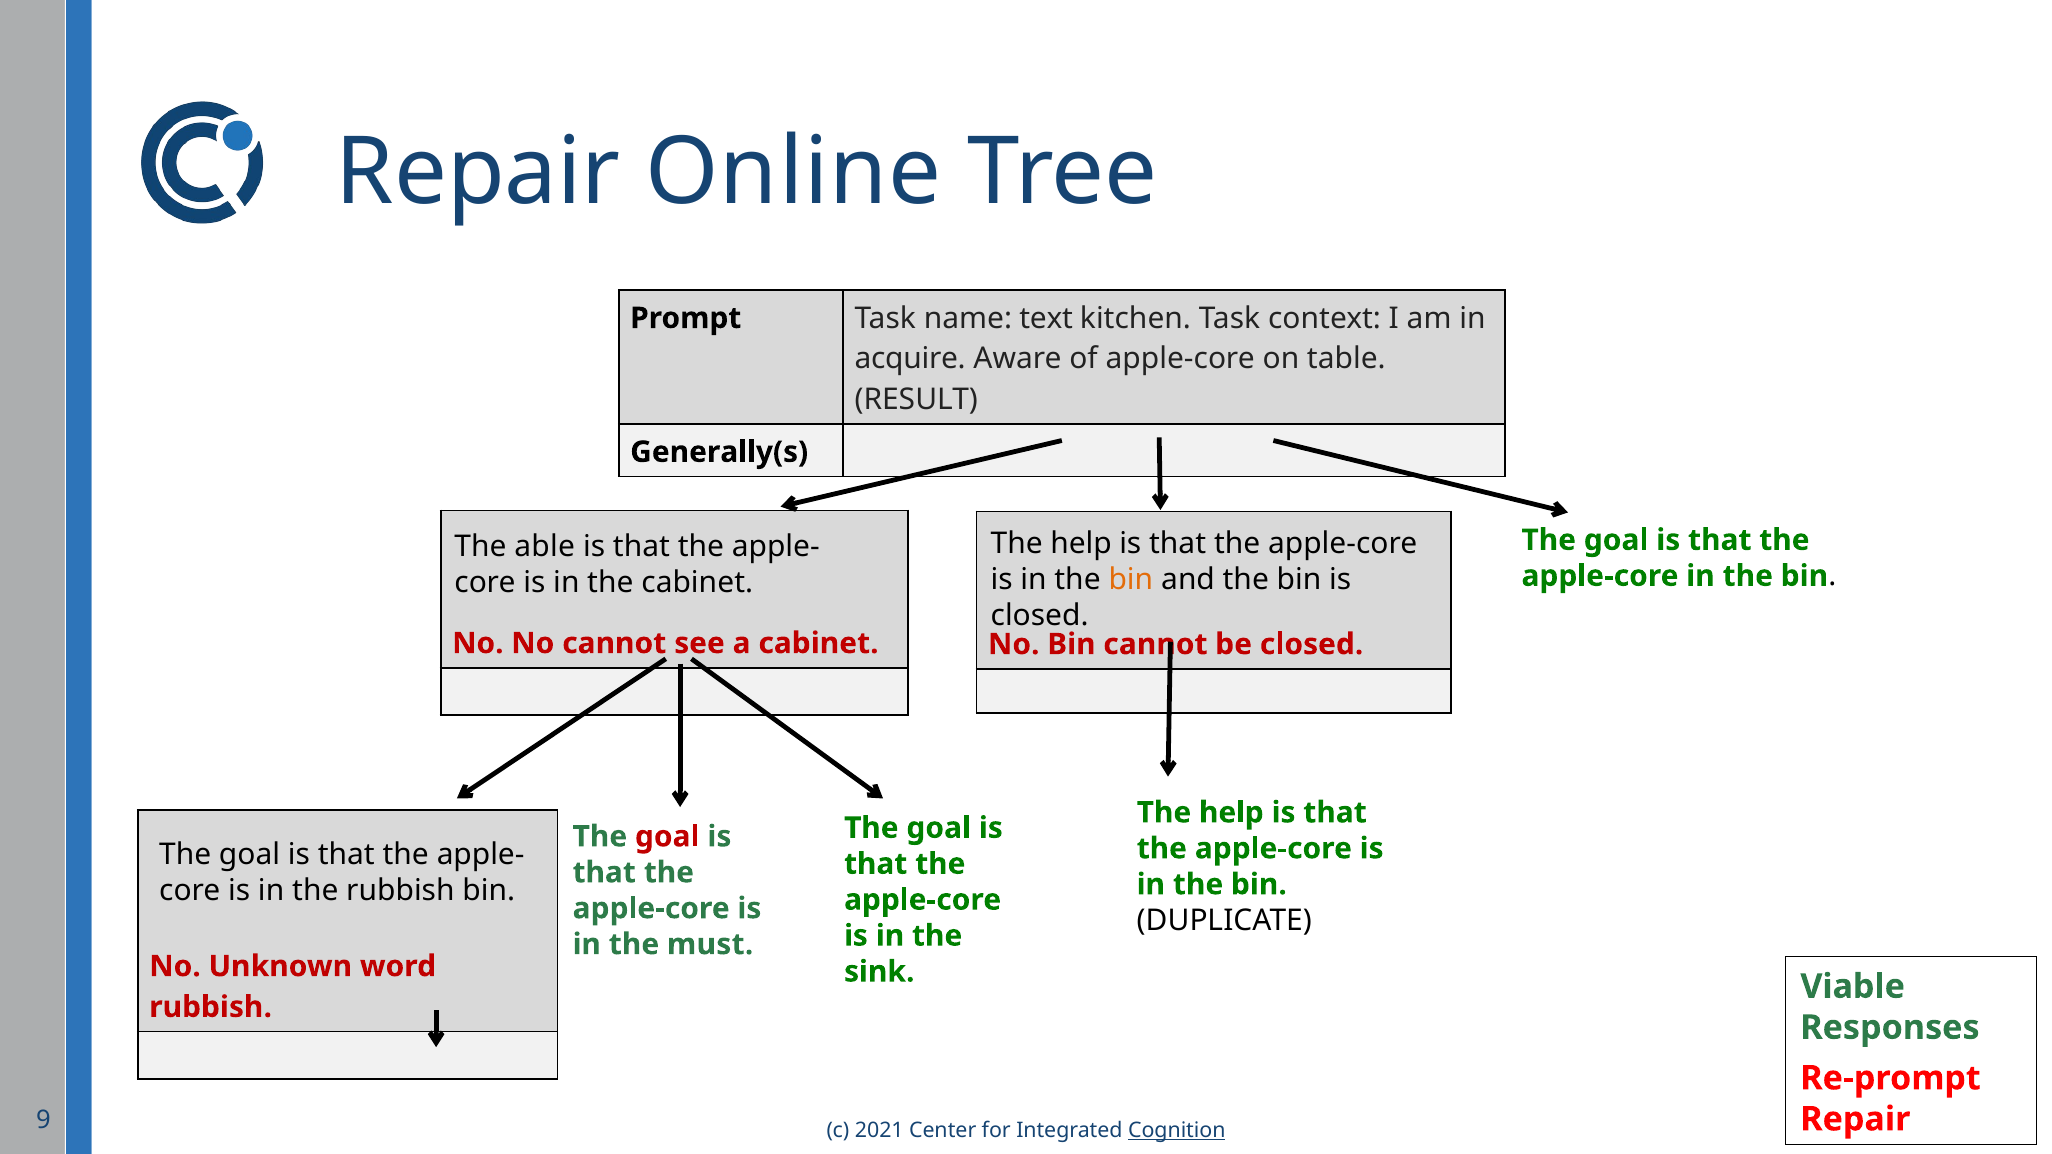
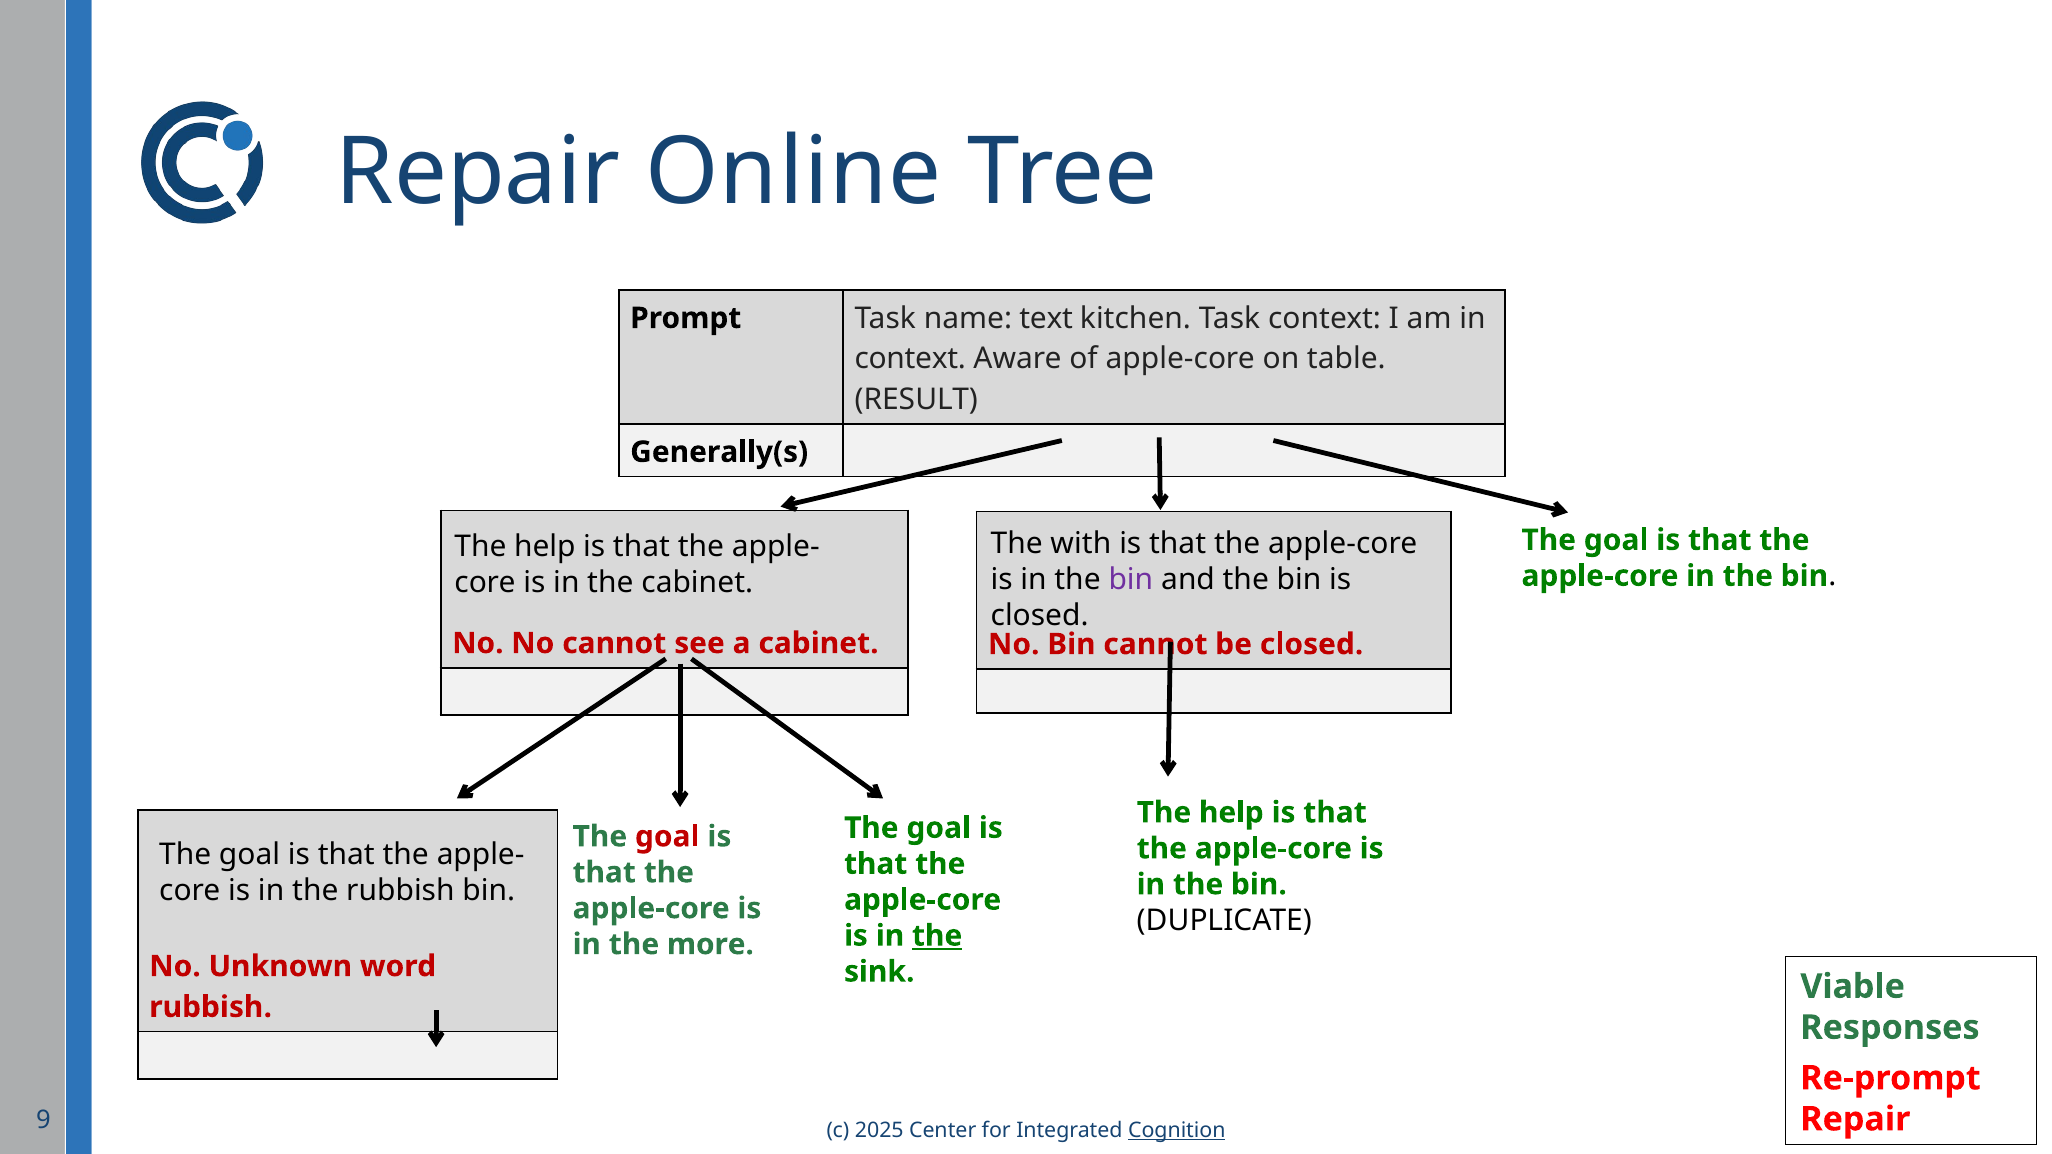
acquire: acquire -> context (910, 359)
help: help -> with (1081, 544)
able: able -> help (545, 547)
bin colour: orange -> purple (1131, 580)
the underline: none -> present (937, 936)
must: must -> more (710, 945)
2021: 2021 -> 2025 (879, 1131)
